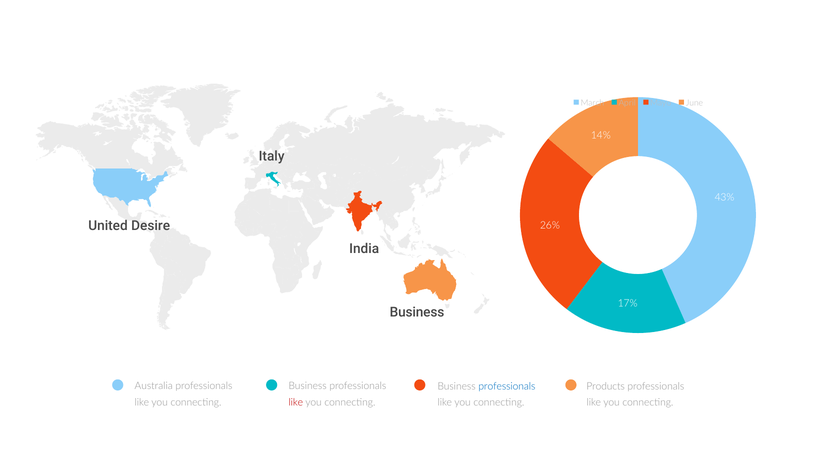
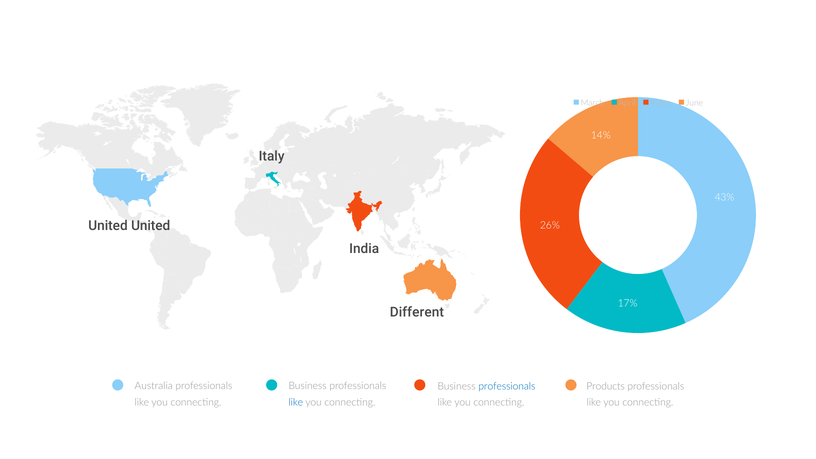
United Desire: Desire -> United (151, 226)
Business: Business -> Different (417, 312)
like colour: red -> blue (296, 402)
